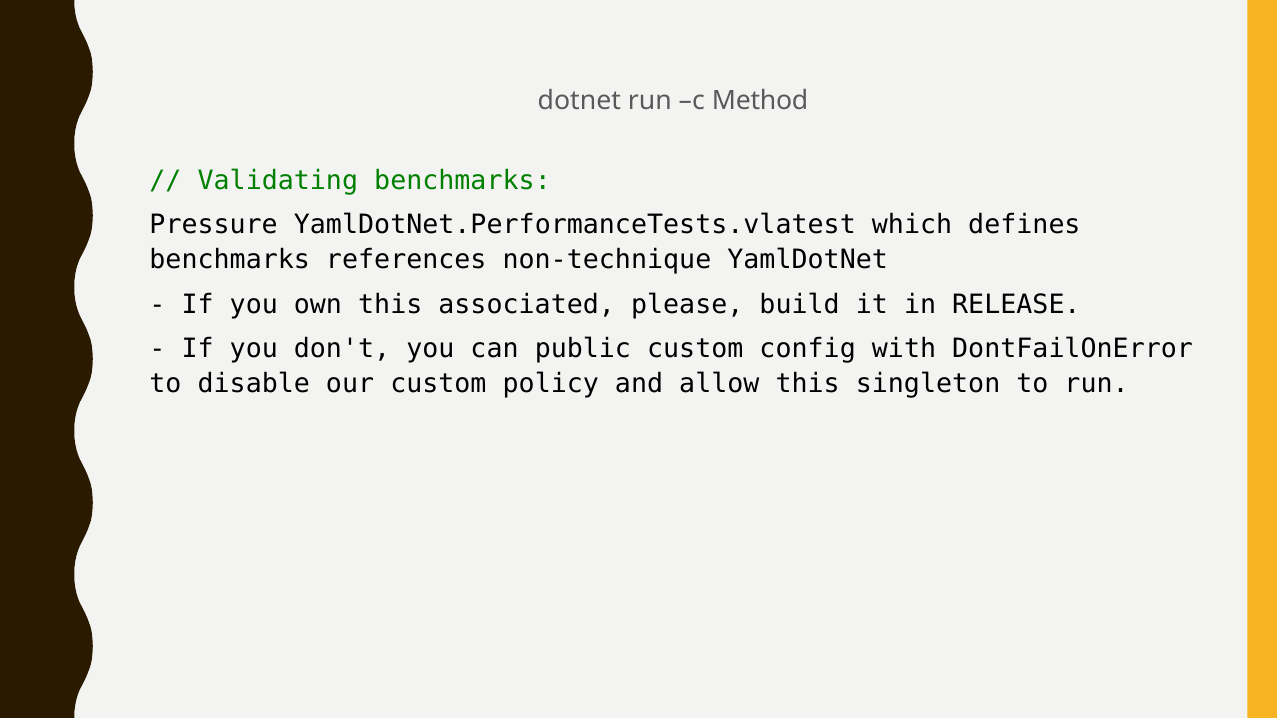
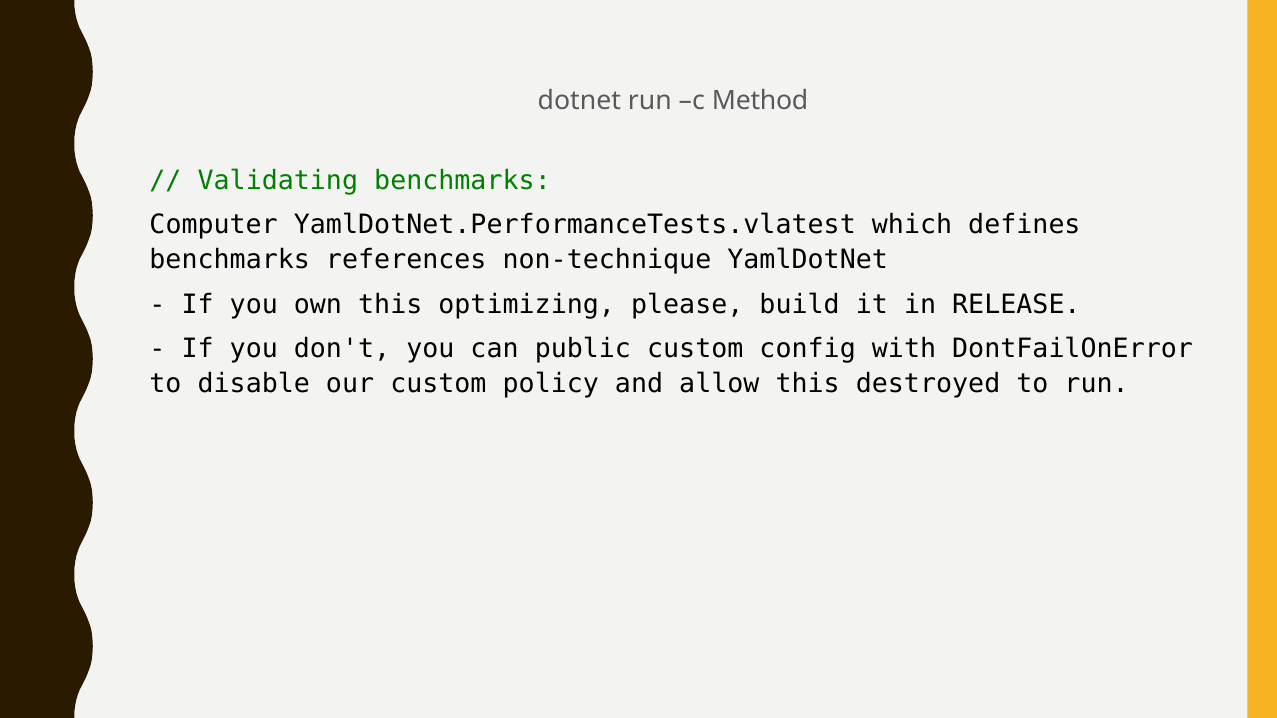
Pressure: Pressure -> Computer (214, 225)
associated: associated -> optimizing (527, 305)
singleton: singleton -> destroyed (928, 384)
